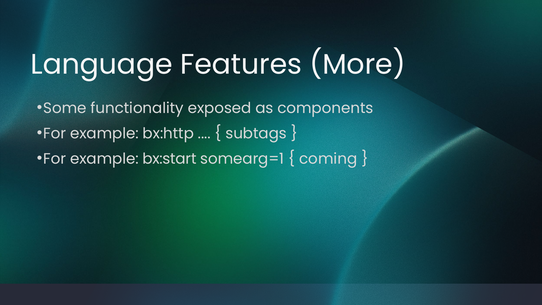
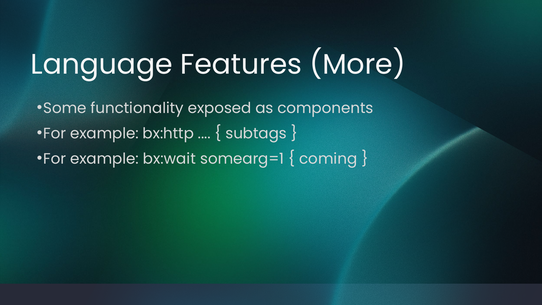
bx:start: bx:start -> bx:wait (169, 159)
